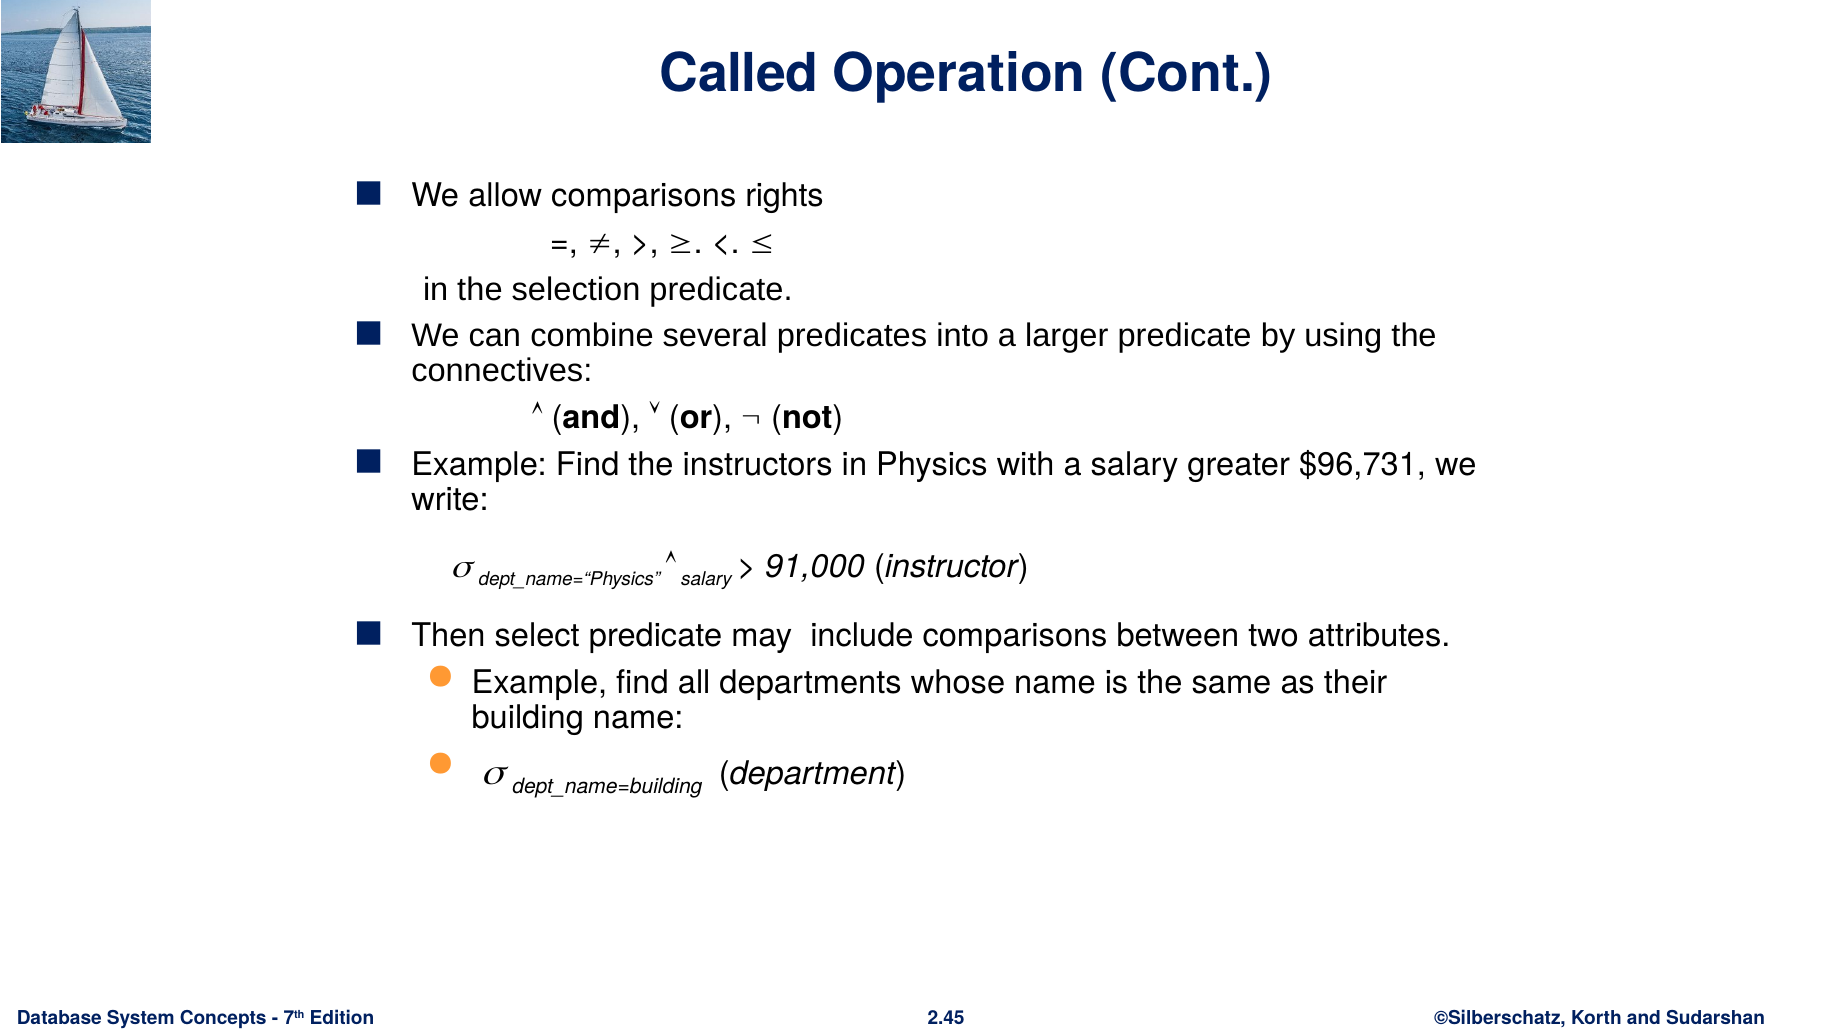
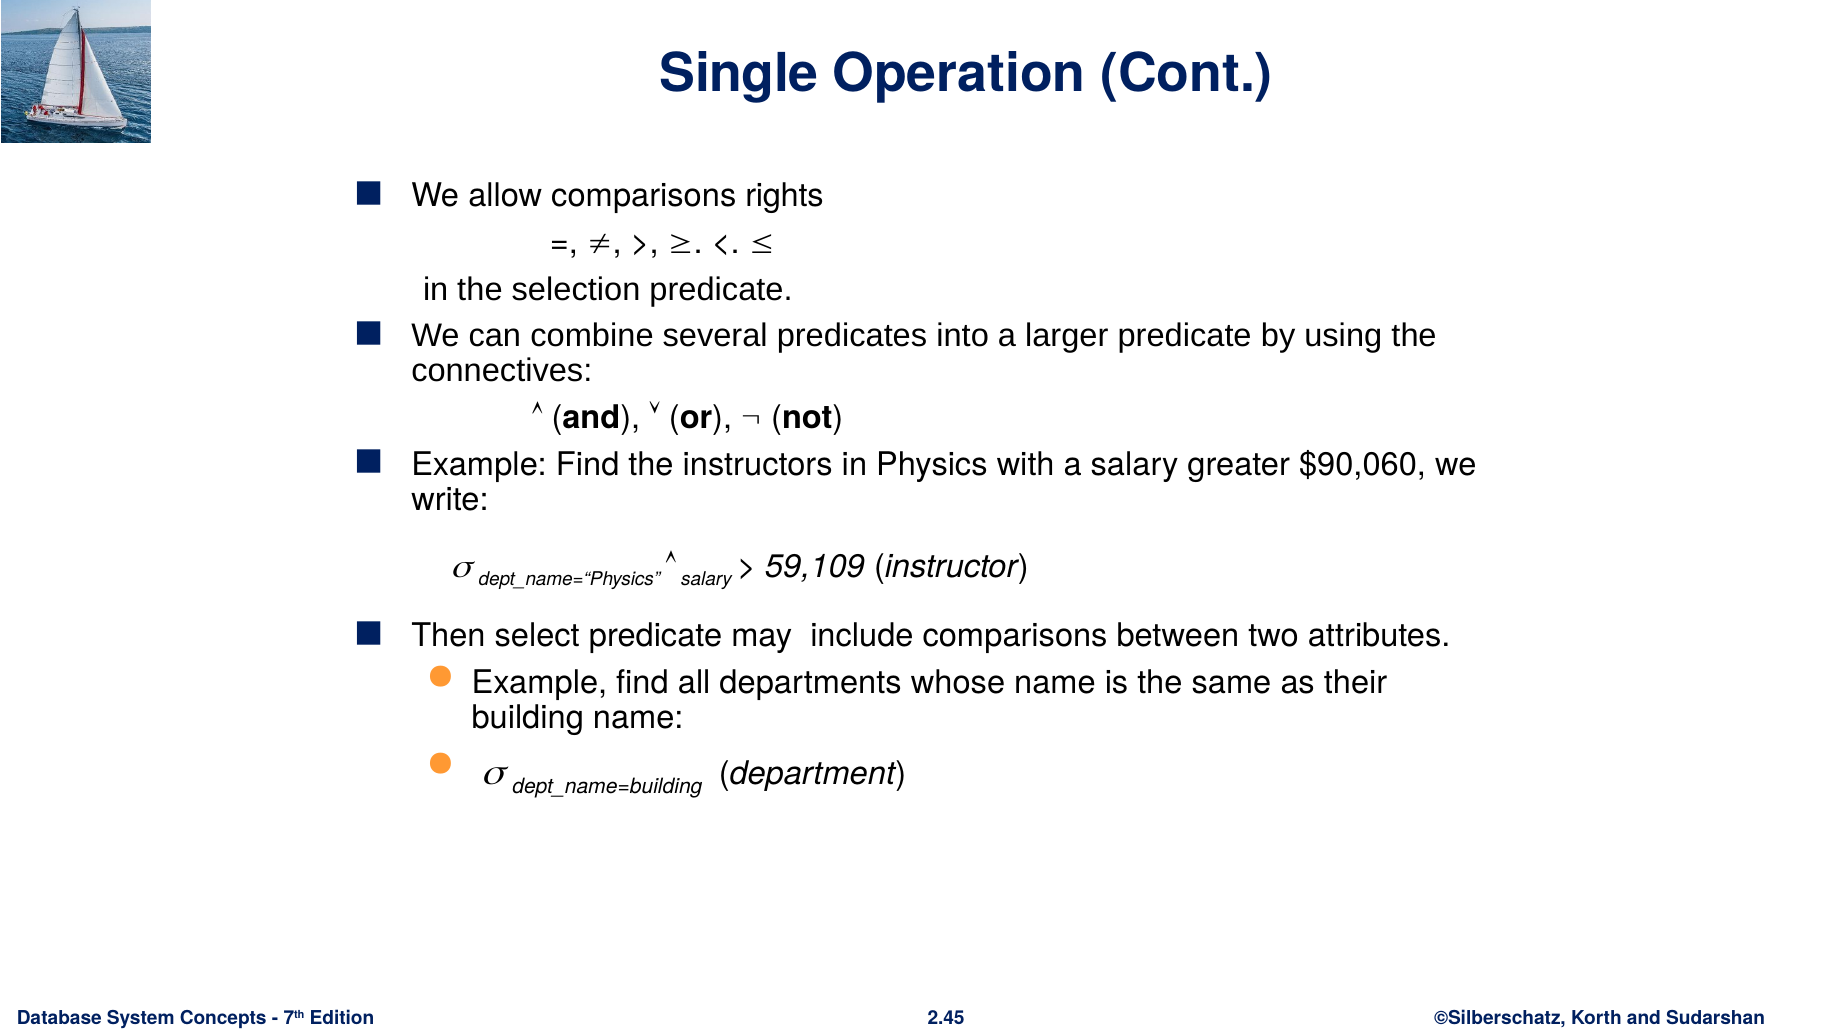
Called: Called -> Single (739, 74)
$96,731: $96,731 -> $90,060 (1363, 464)
91,000: 91,000 -> 59,109 (815, 566)
